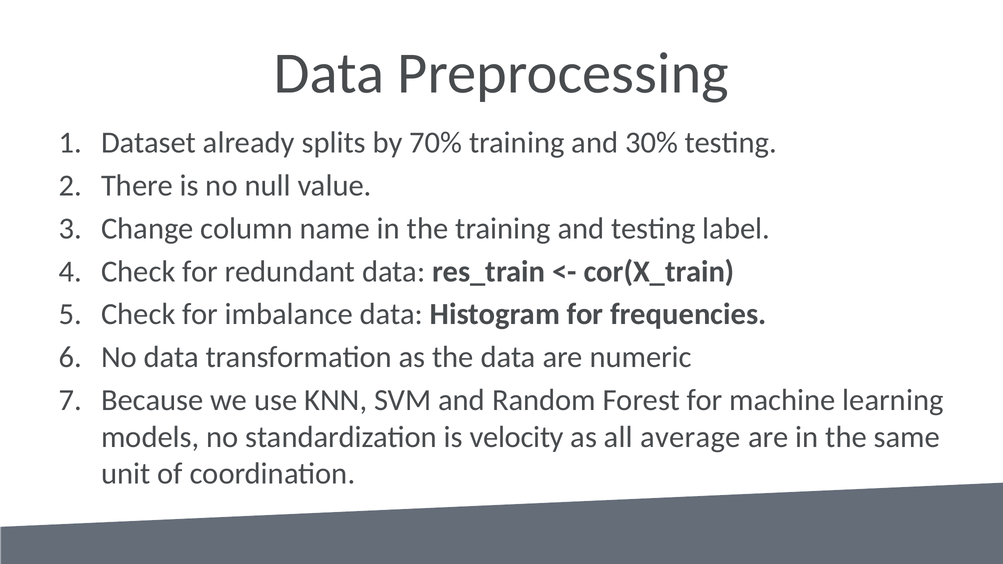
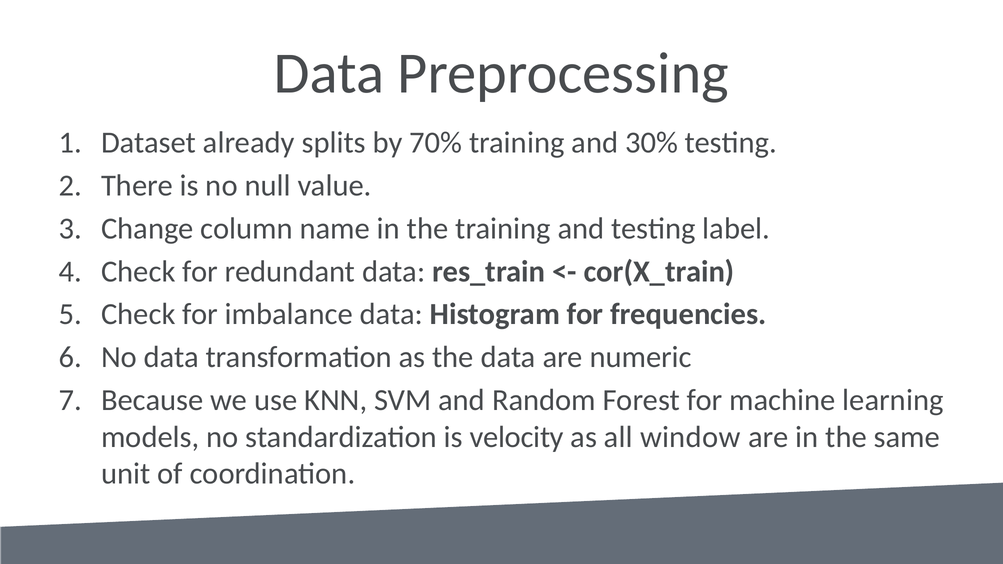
average: average -> window (690, 437)
